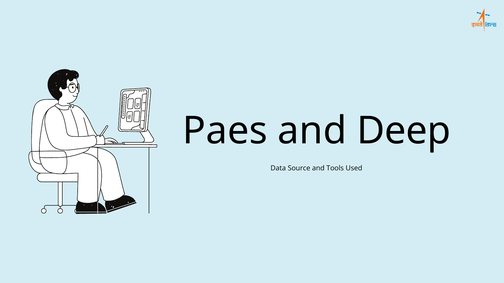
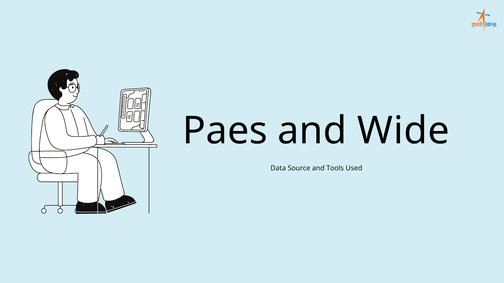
Deep: Deep -> Wide (403, 131)
